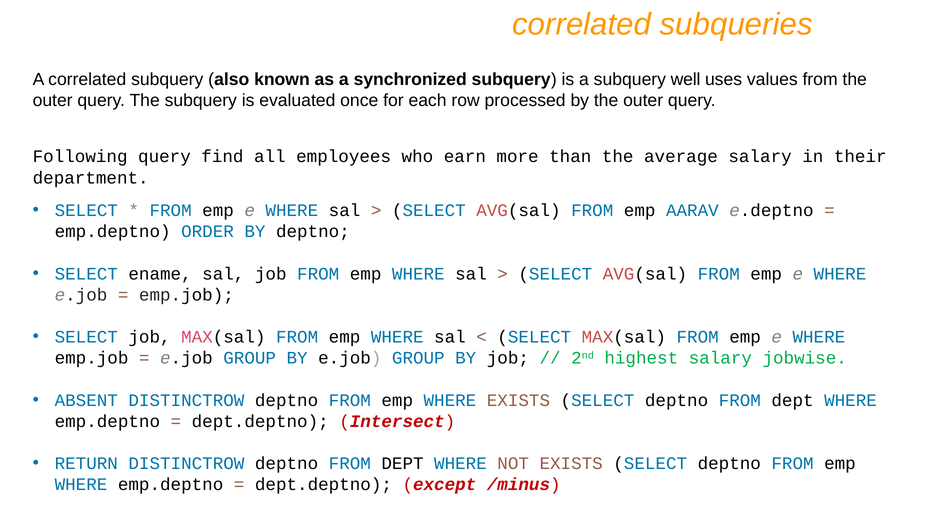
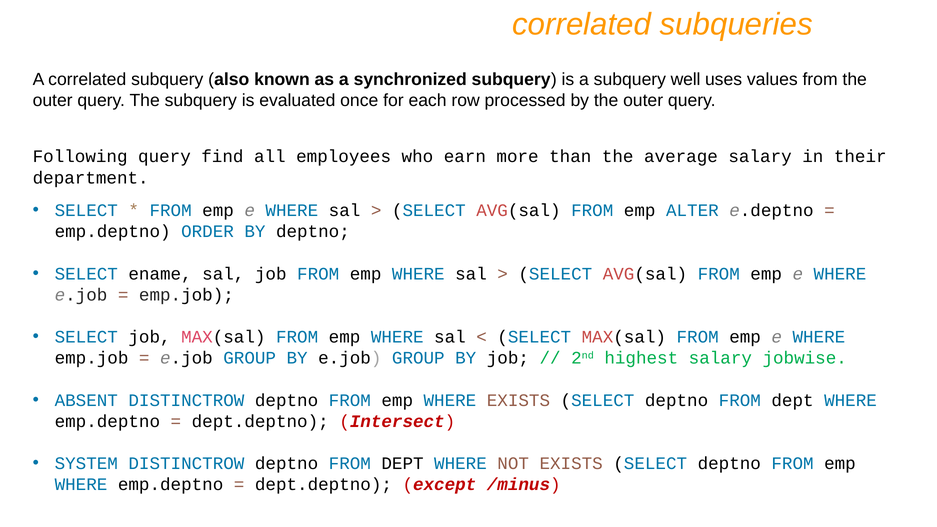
AARAV: AARAV -> ALTER (692, 211)
RETURN: RETURN -> SYSTEM (86, 464)
